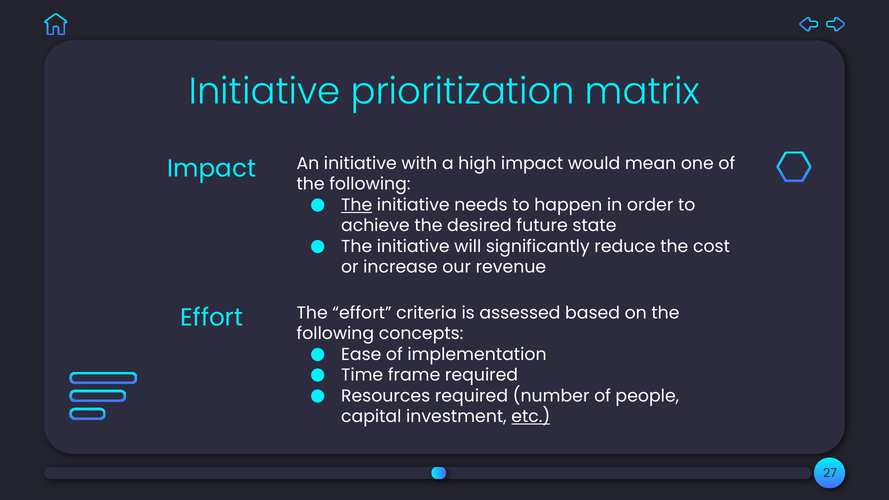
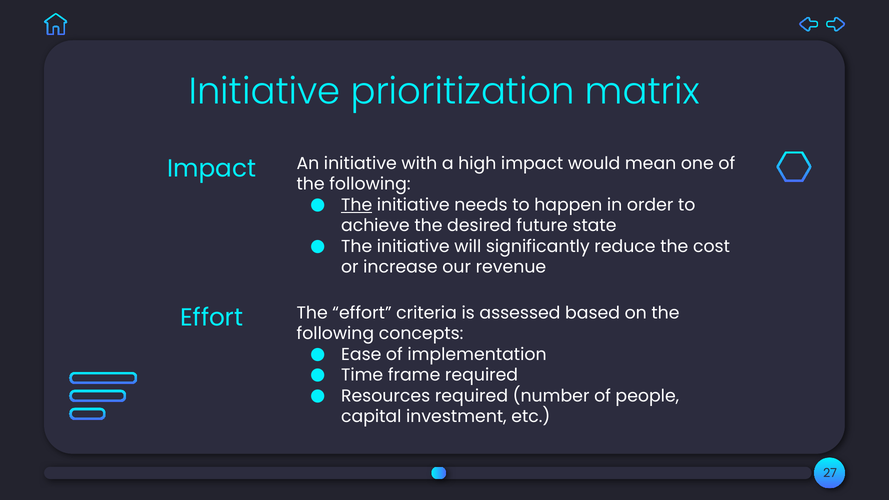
etc underline: present -> none (531, 417)
